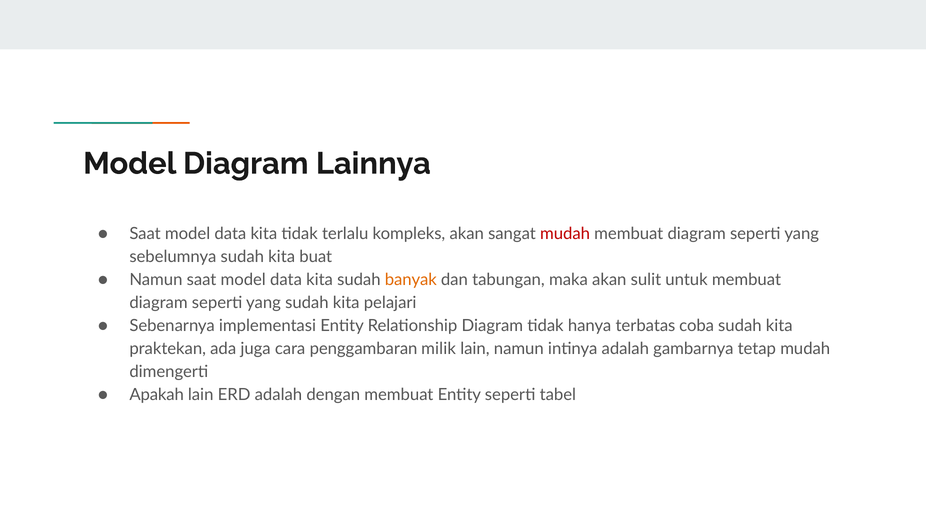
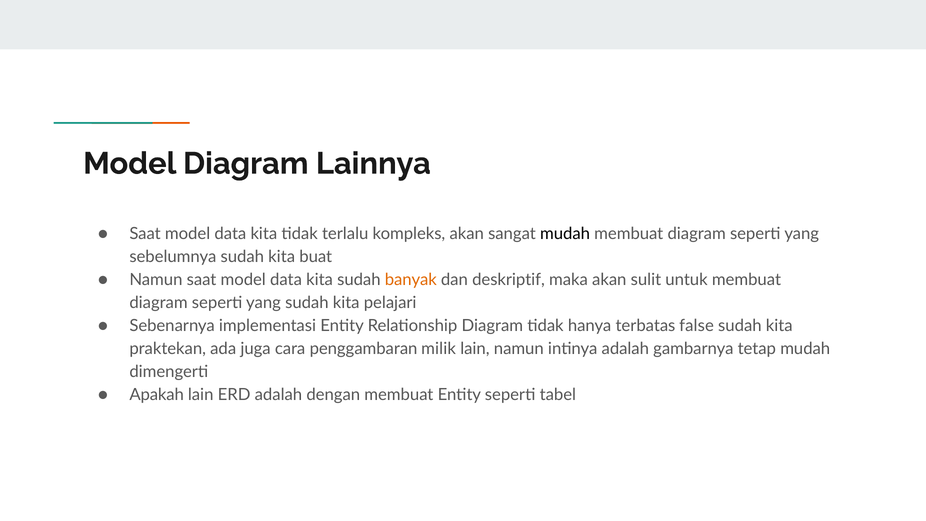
mudah colour: red -> black (565, 234)
tabungan: tabungan -> deskriptif (508, 280)
coba: coba -> false (697, 326)
